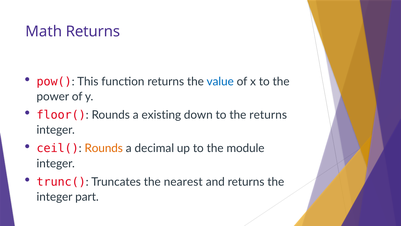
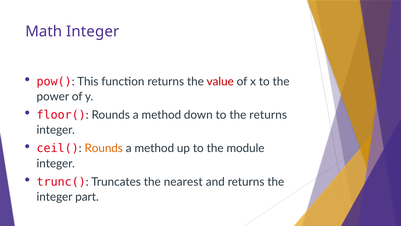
Math Returns: Returns -> Integer (93, 32)
value colour: blue -> red (220, 81)
floor( Rounds a existing: existing -> method (161, 115)
decimal: decimal -> method (154, 148)
